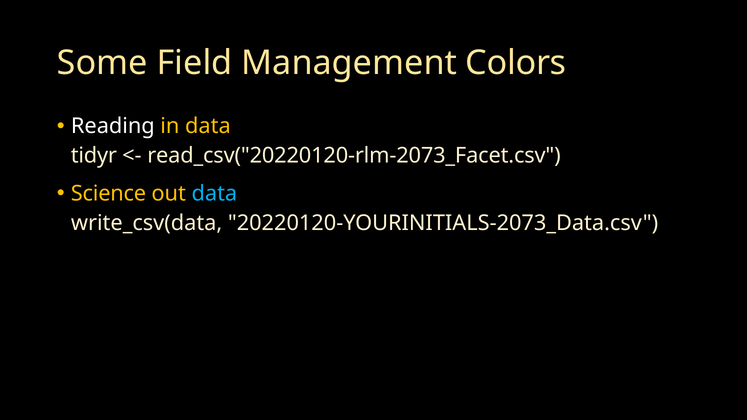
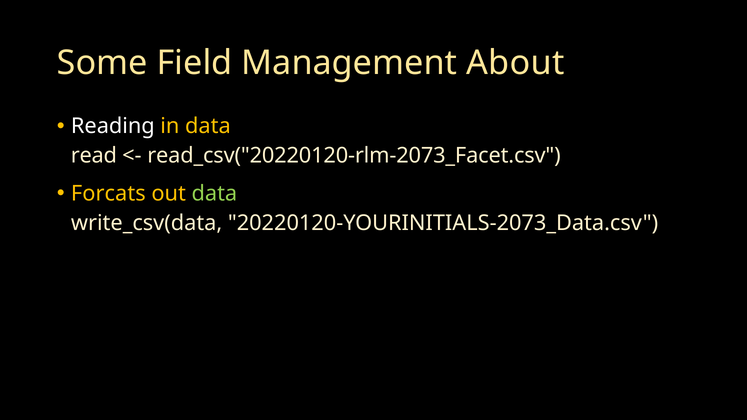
Colors: Colors -> About (515, 63)
tidyr: tidyr -> read (94, 156)
Science: Science -> Forcats (108, 194)
data colour: light blue -> light green (214, 194)
